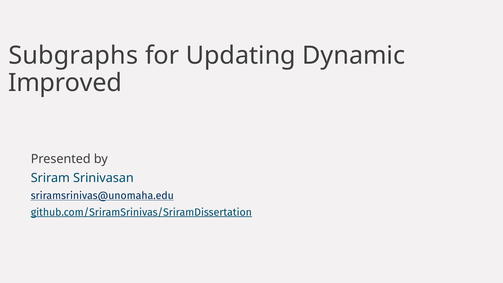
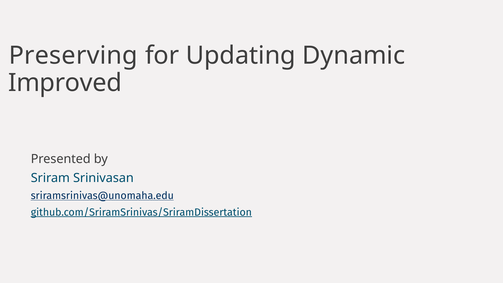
Subgraphs: Subgraphs -> Preserving (73, 56)
